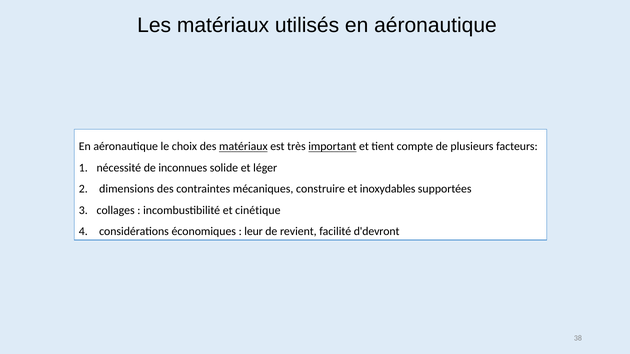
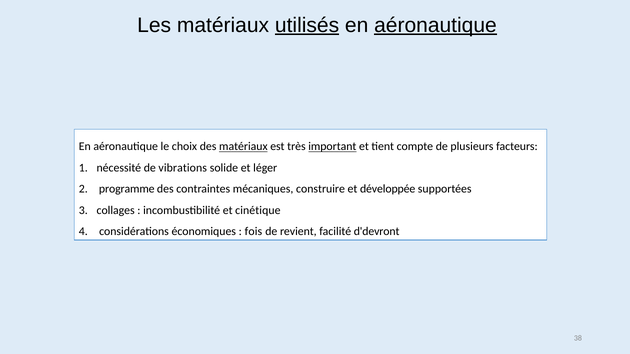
utilisés underline: none -> present (307, 25)
aéronautique underline: none -> present (435, 25)
inconnues: inconnues -> vibrations (183, 168)
dimensions: dimensions -> programme (127, 189)
inoxydables: inoxydables -> développée (388, 189)
leur: leur -> fois (253, 232)
